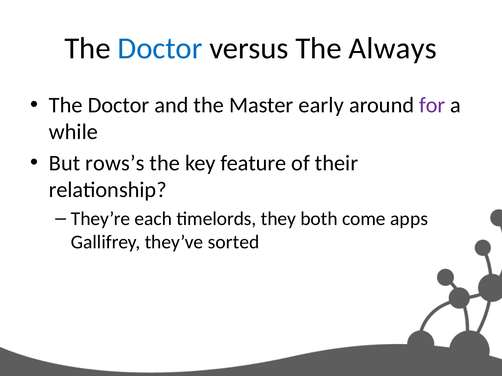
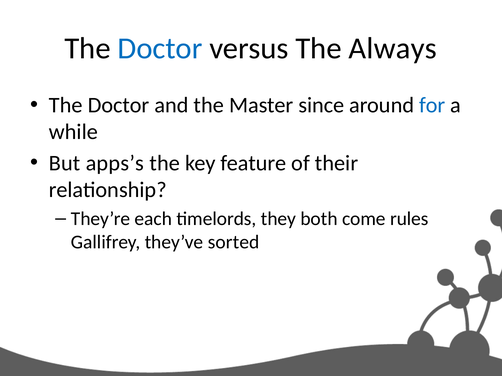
early: early -> since (321, 105)
for colour: purple -> blue (432, 105)
rows’s: rows’s -> apps’s (115, 163)
apps: apps -> rules (409, 219)
